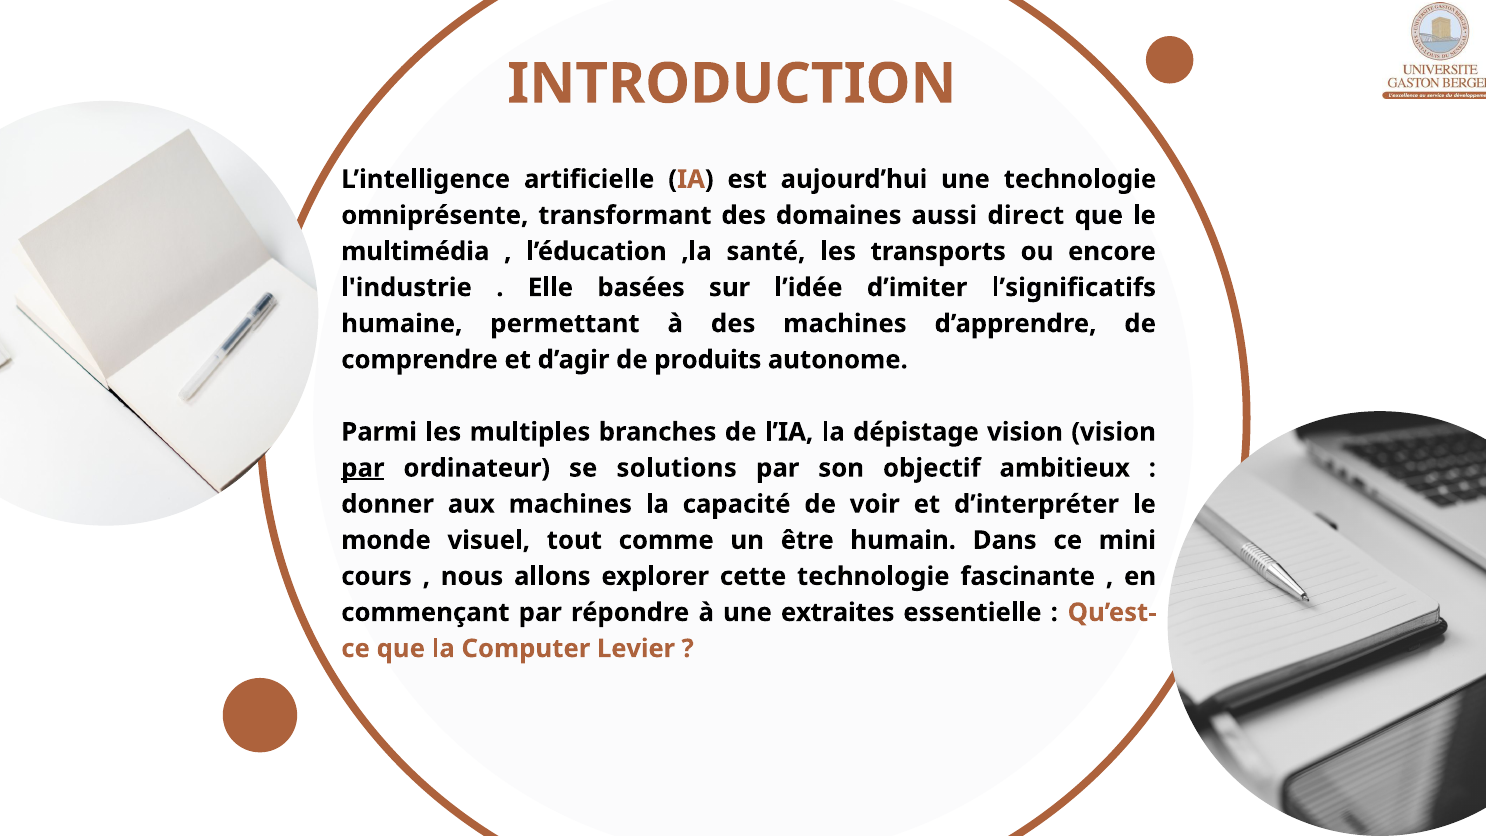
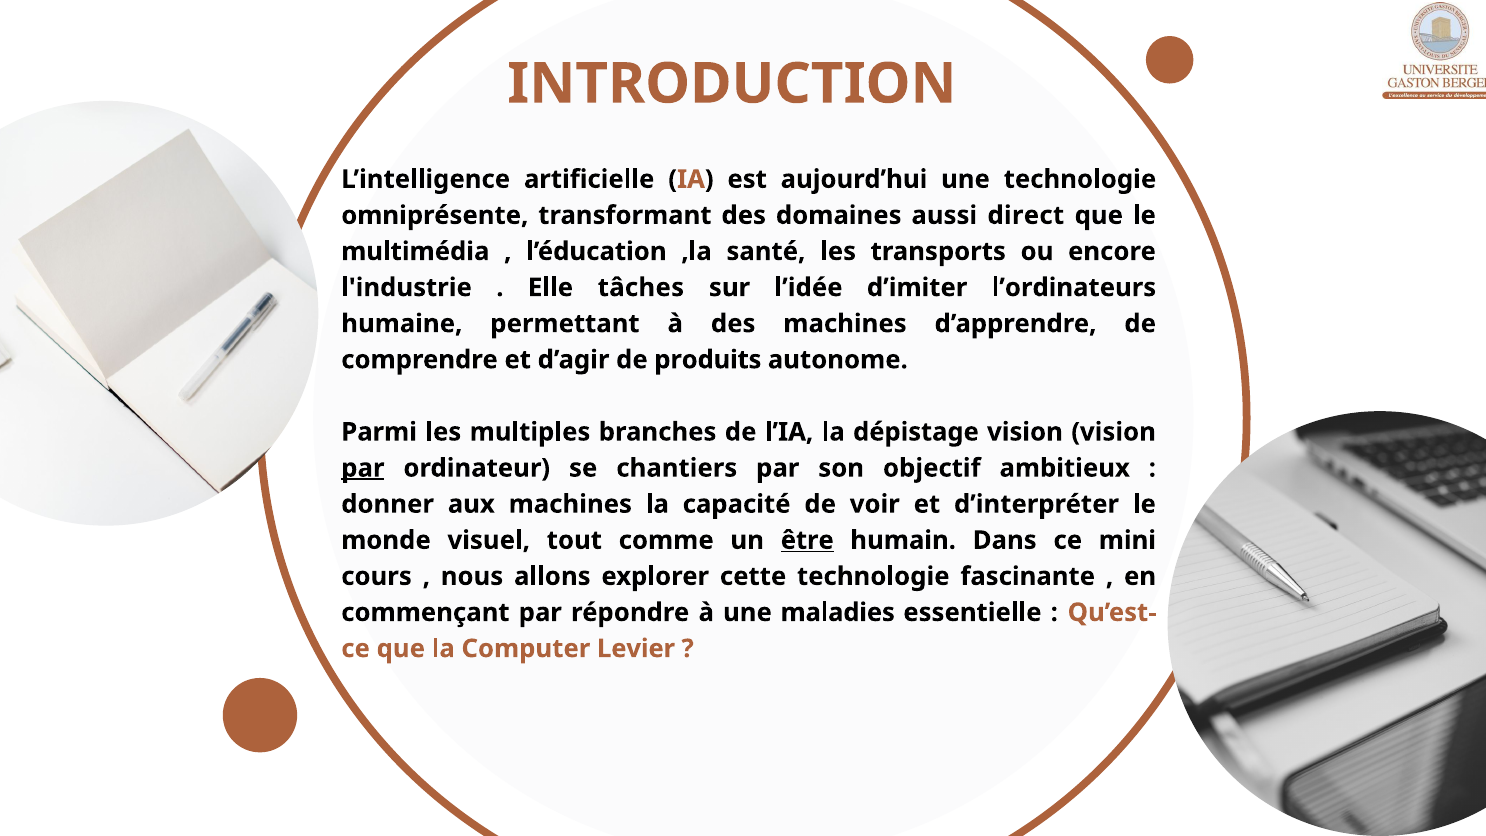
basées: basées -> tâches (641, 288)
l’significatifs: l’significatifs -> l’ordinateurs (1074, 288)
solutions: solutions -> chantiers (677, 468)
être underline: none -> present (807, 540)
extraites: extraites -> maladies (838, 612)
